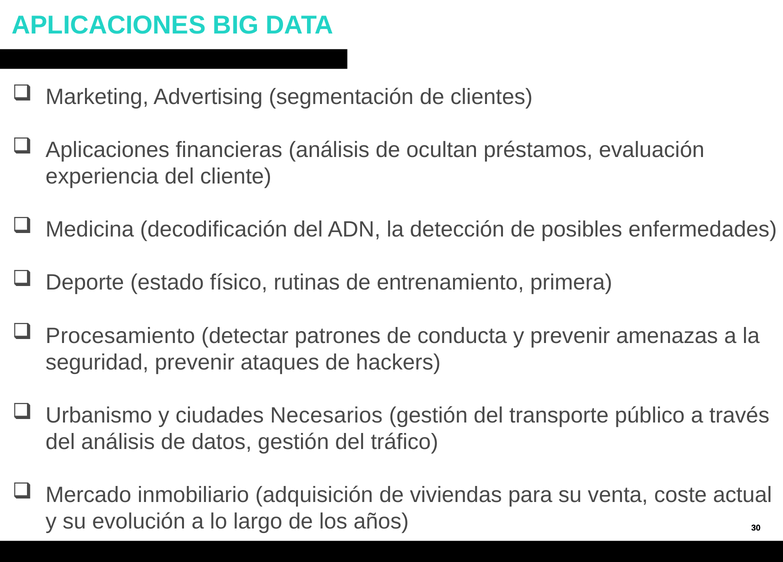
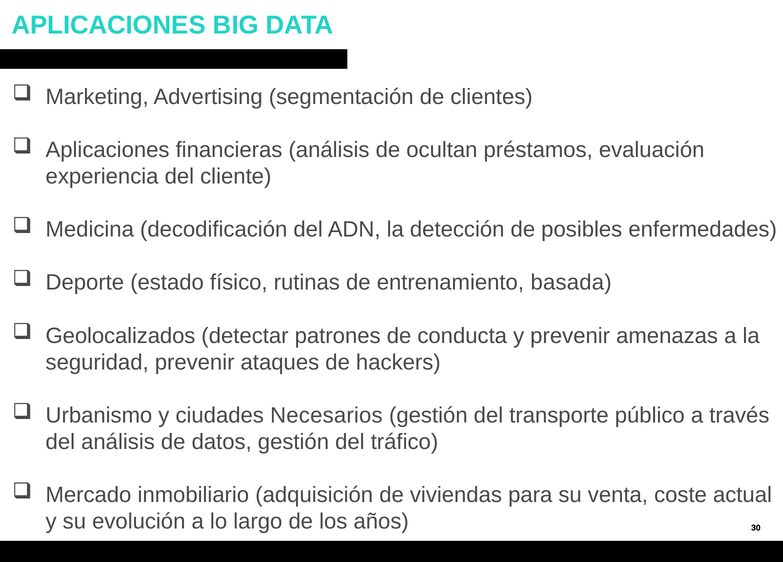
primera: primera -> basada (571, 282)
Procesamiento: Procesamiento -> Geolocalizados (121, 335)
